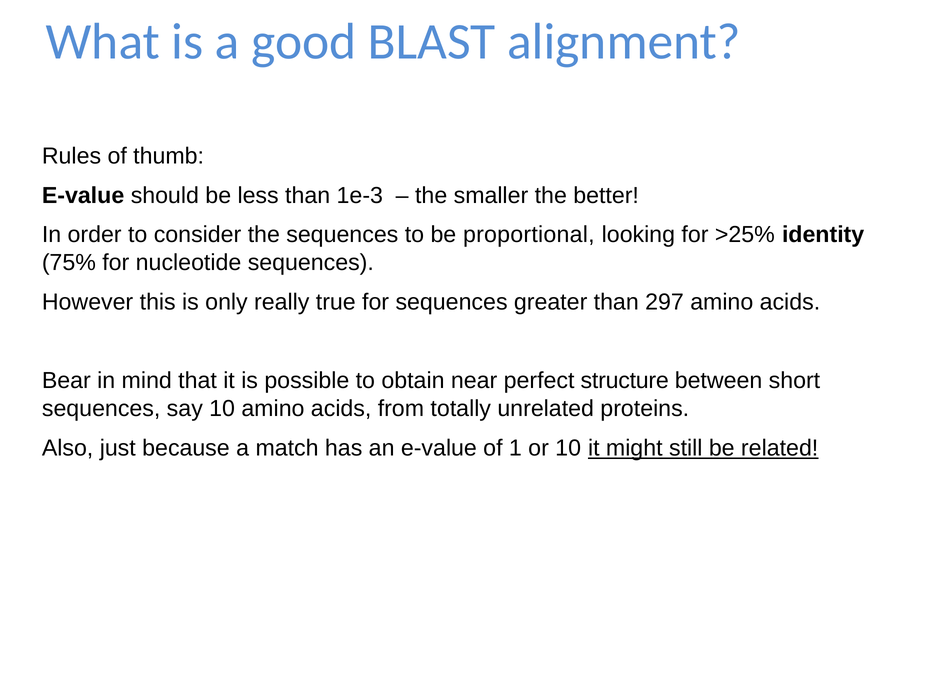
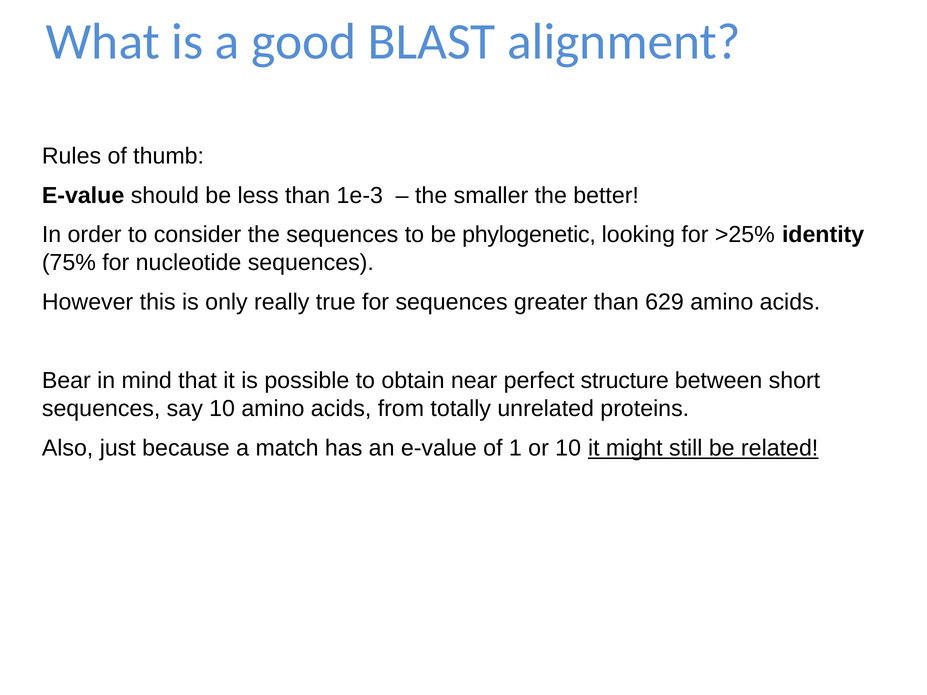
proportional: proportional -> phylogenetic (529, 235)
297: 297 -> 629 (665, 302)
